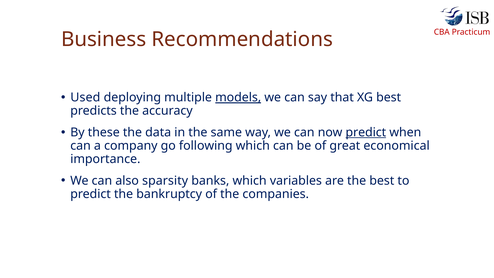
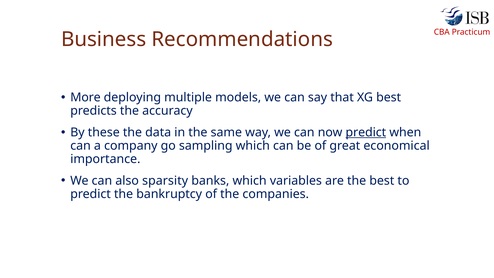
Used: Used -> More (85, 98)
models underline: present -> none (238, 98)
following: following -> sampling (206, 146)
